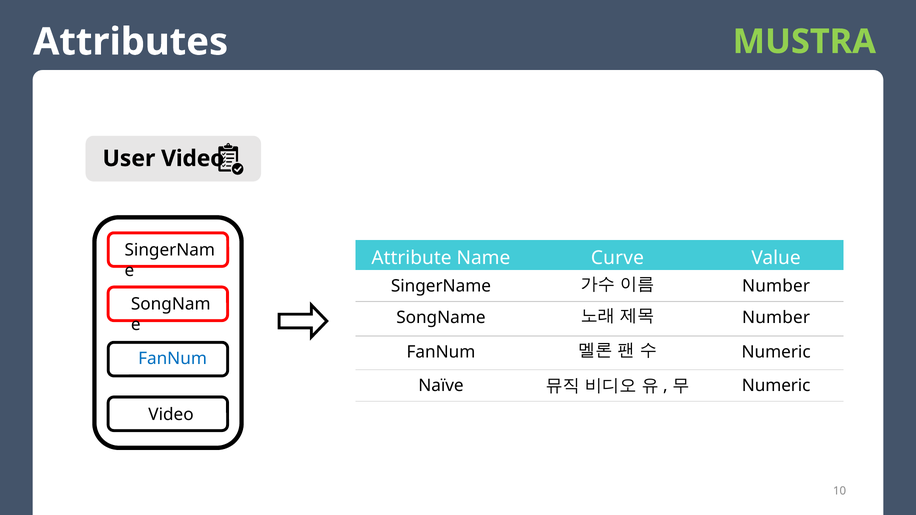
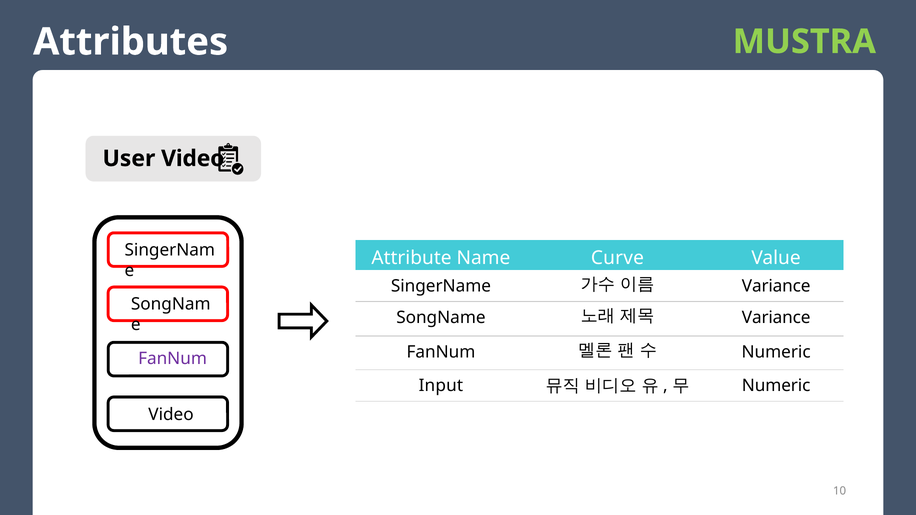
Number: Number -> Variance (776, 286)
Number: Number -> Variance (776, 318)
FanNum colour: blue -> purple (173, 359)
Naïve: Naïve -> Input (441, 386)
